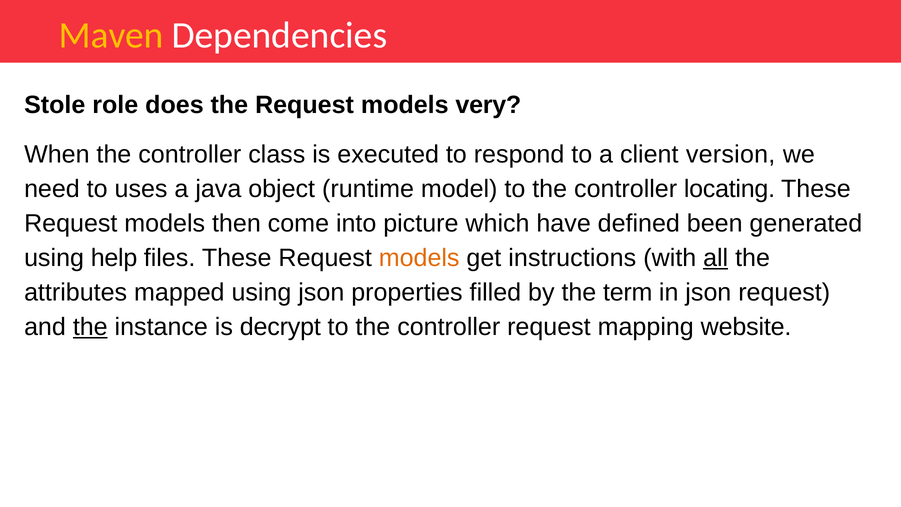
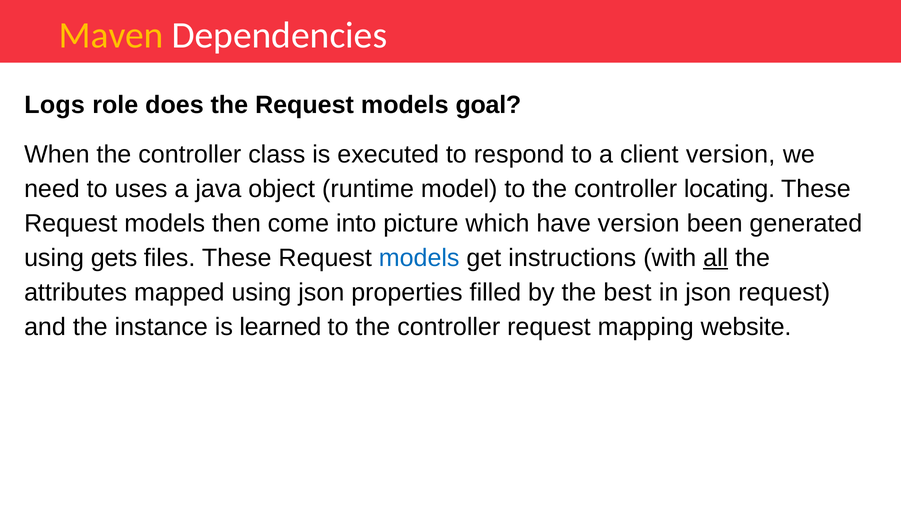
Stole: Stole -> Logs (55, 105)
very: very -> goal (488, 105)
have defined: defined -> version (639, 223)
help: help -> gets (114, 258)
models colour: orange -> blue (419, 258)
term: term -> best (627, 293)
the underline: present -> none (90, 327)
decrypt: decrypt -> learned (280, 327)
